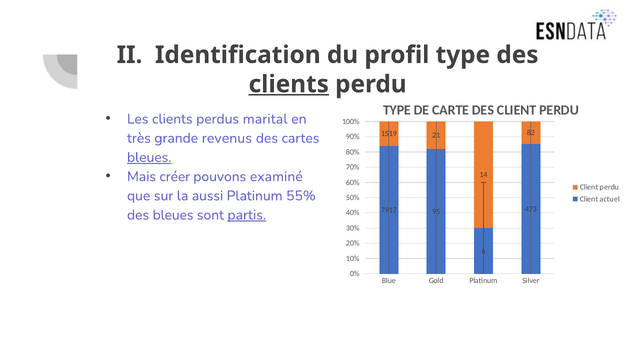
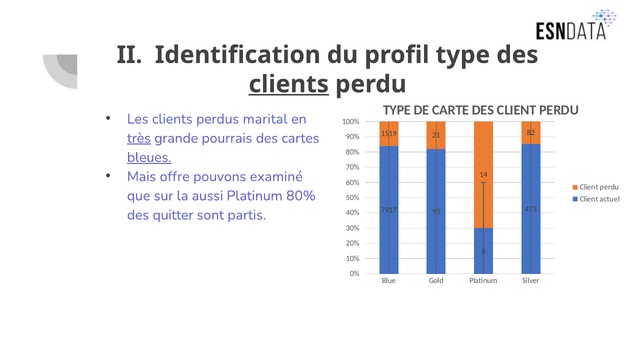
très underline: none -> present (139, 138)
revenus: revenus -> pourrais (227, 138)
créer: créer -> offre (175, 176)
Platinum 55%: 55% -> 80% (301, 196)
des bleues: bleues -> quitter (173, 215)
partis underline: present -> none (247, 215)
